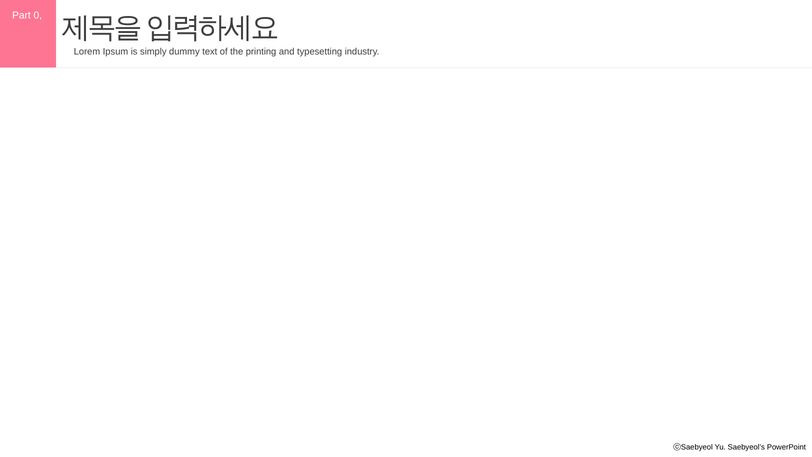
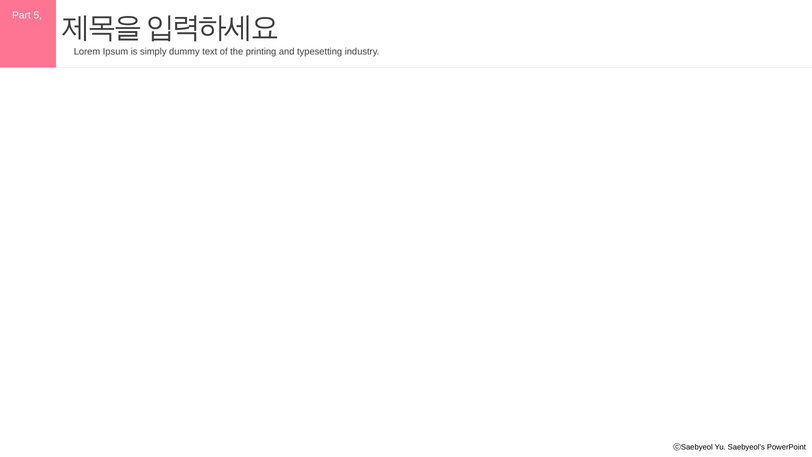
0: 0 -> 5 (38, 15)
